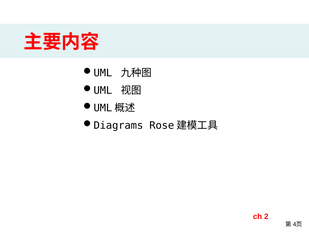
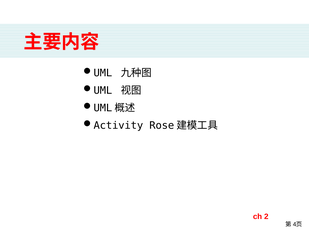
Diagrams: Diagrams -> Activity (118, 125)
